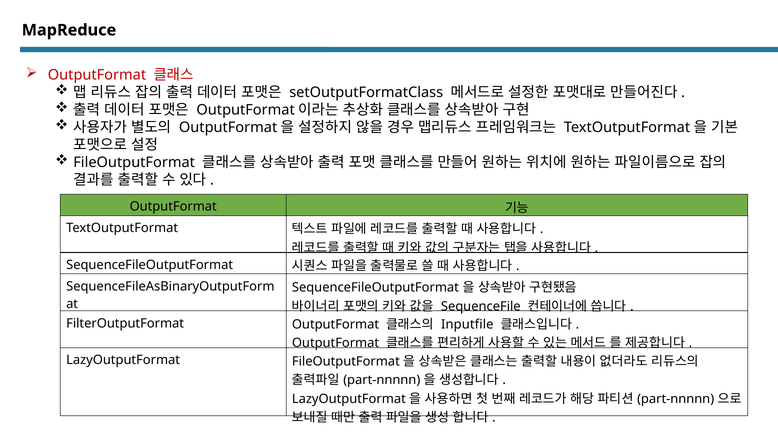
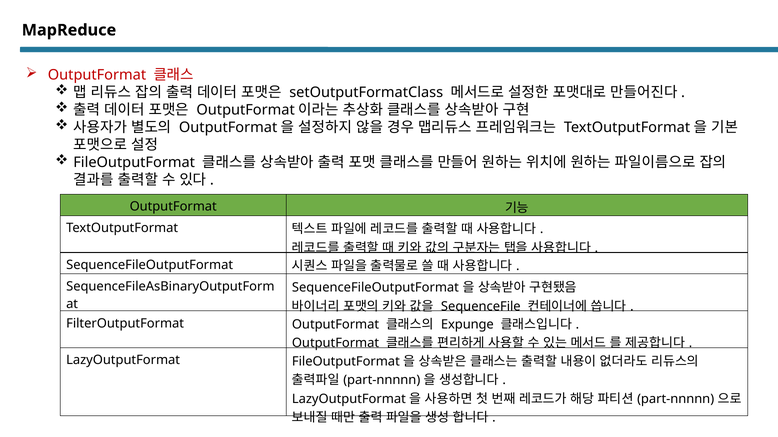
Inputfile: Inputfile -> Expunge (467, 325)
